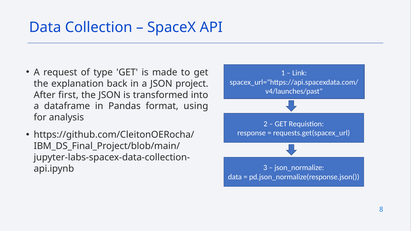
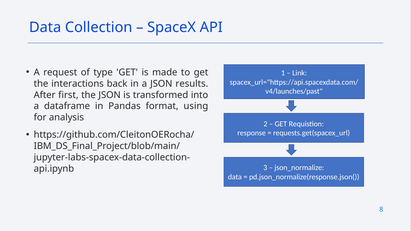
explanation: explanation -> interactions (78, 84)
project: project -> results (192, 84)
